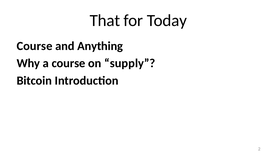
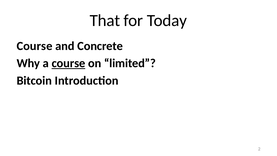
Anything: Anything -> Concrete (100, 46)
course underline: none -> present (68, 63)
supply: supply -> limited (130, 63)
